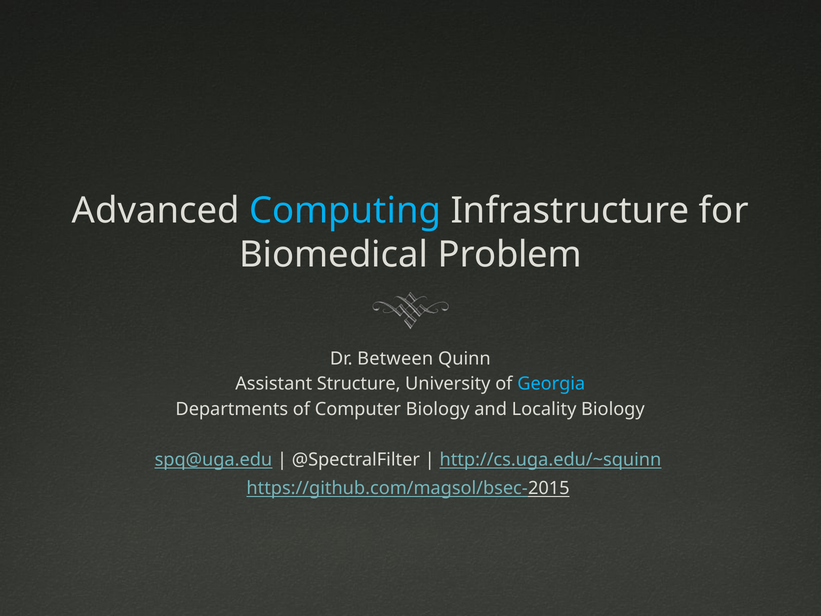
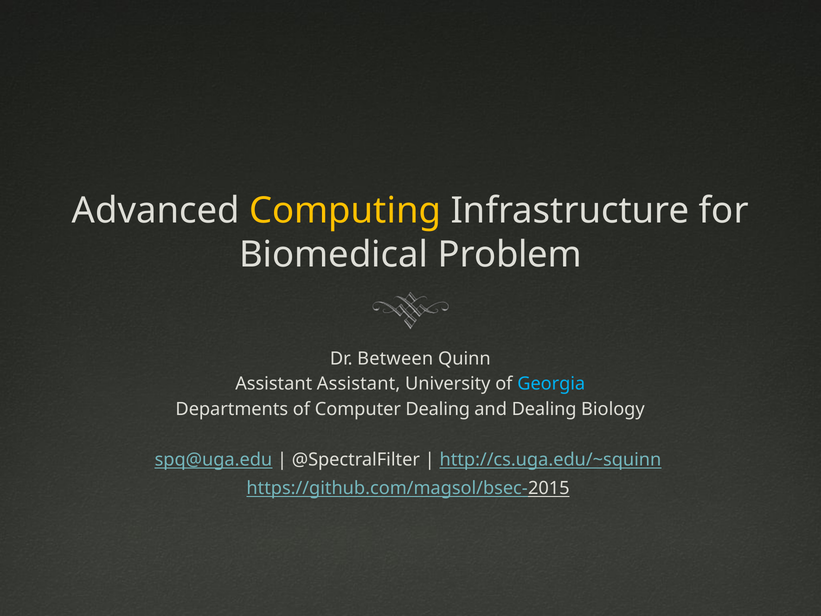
Computing colour: light blue -> yellow (345, 211)
Assistant Structure: Structure -> Assistant (359, 384)
Computer Biology: Biology -> Dealing (438, 409)
and Locality: Locality -> Dealing (544, 409)
